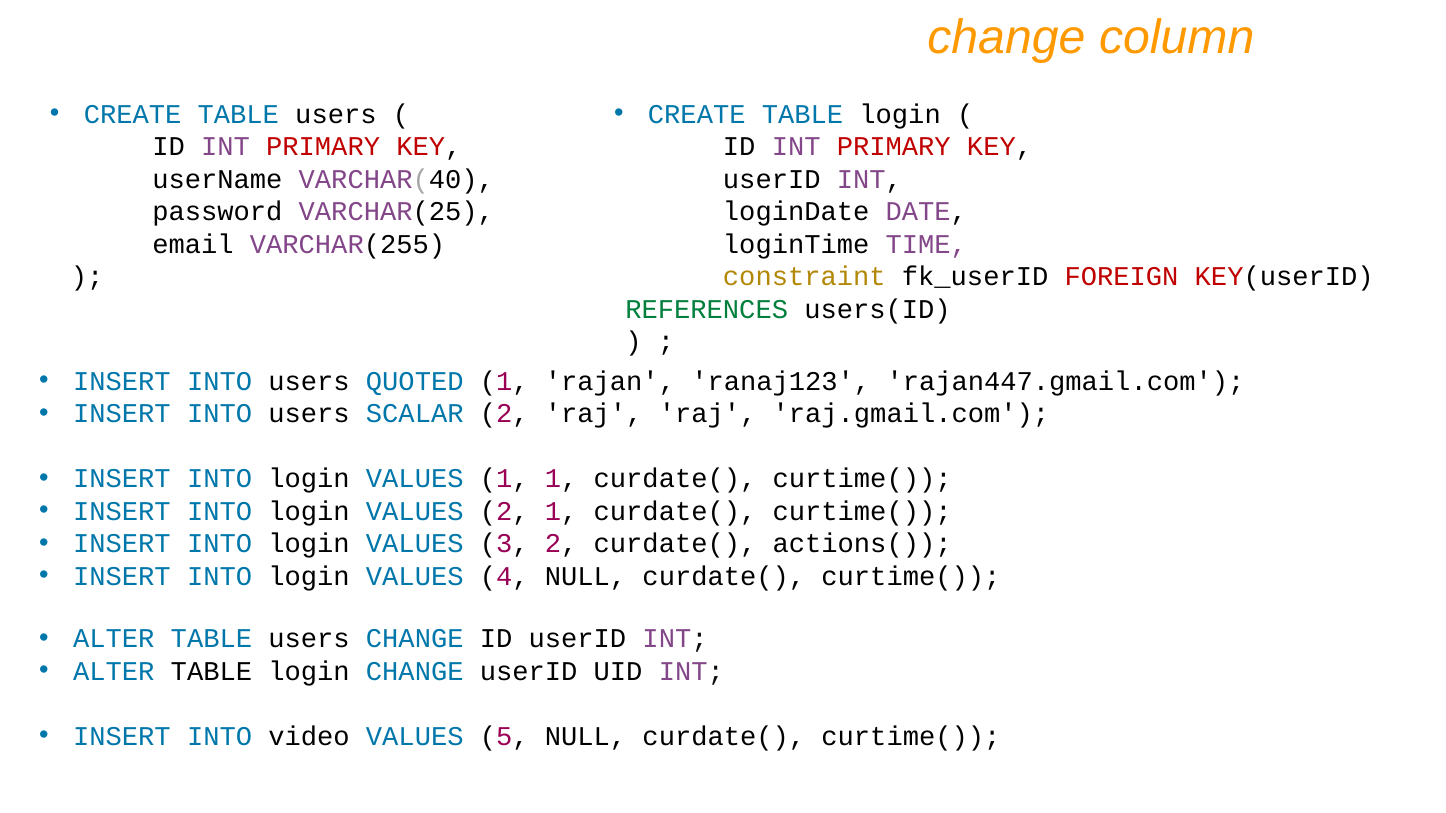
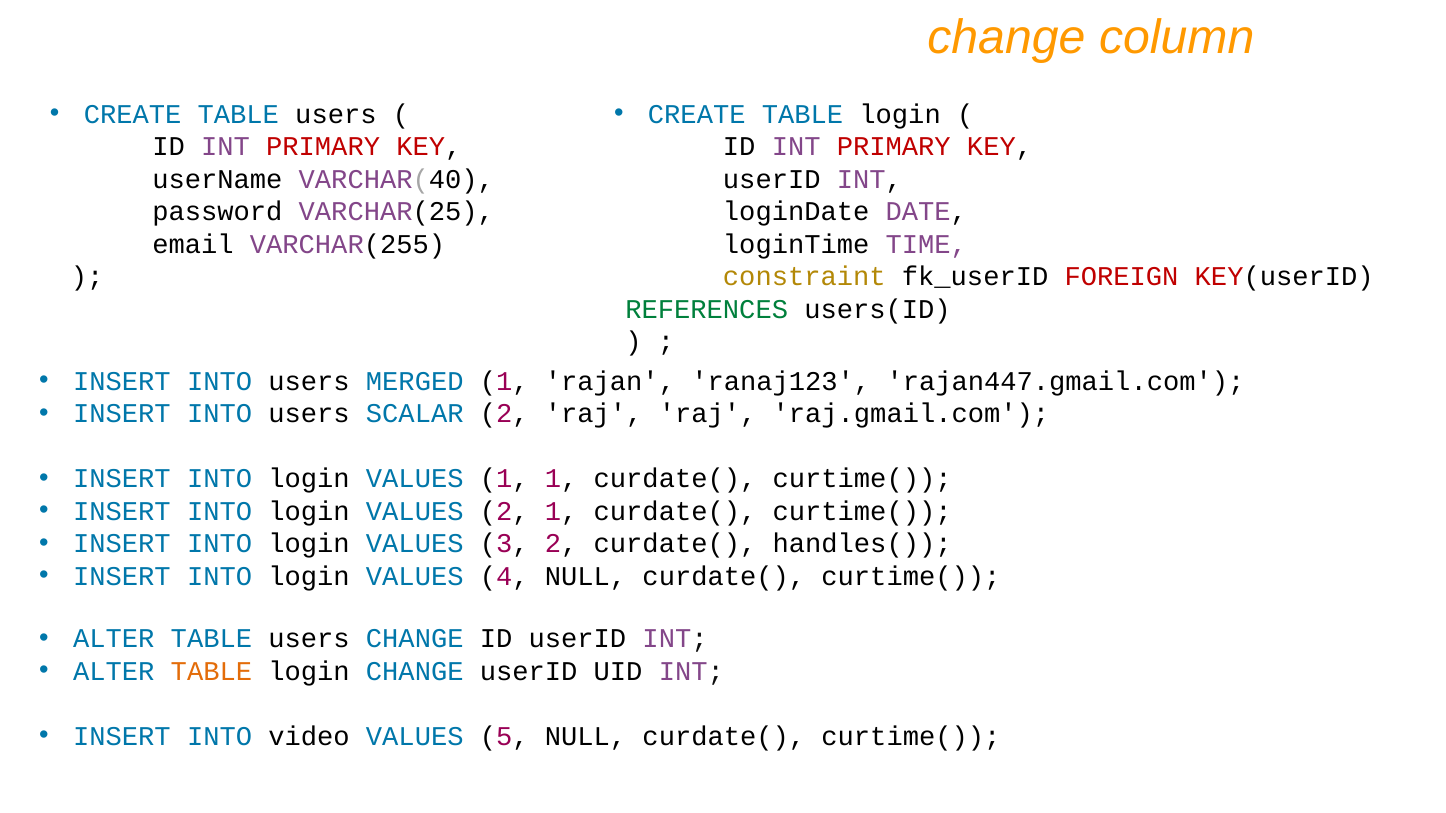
QUOTED: QUOTED -> MERGED (415, 381)
actions(: actions( -> handles( (862, 544)
TABLE colour: black -> orange (211, 672)
